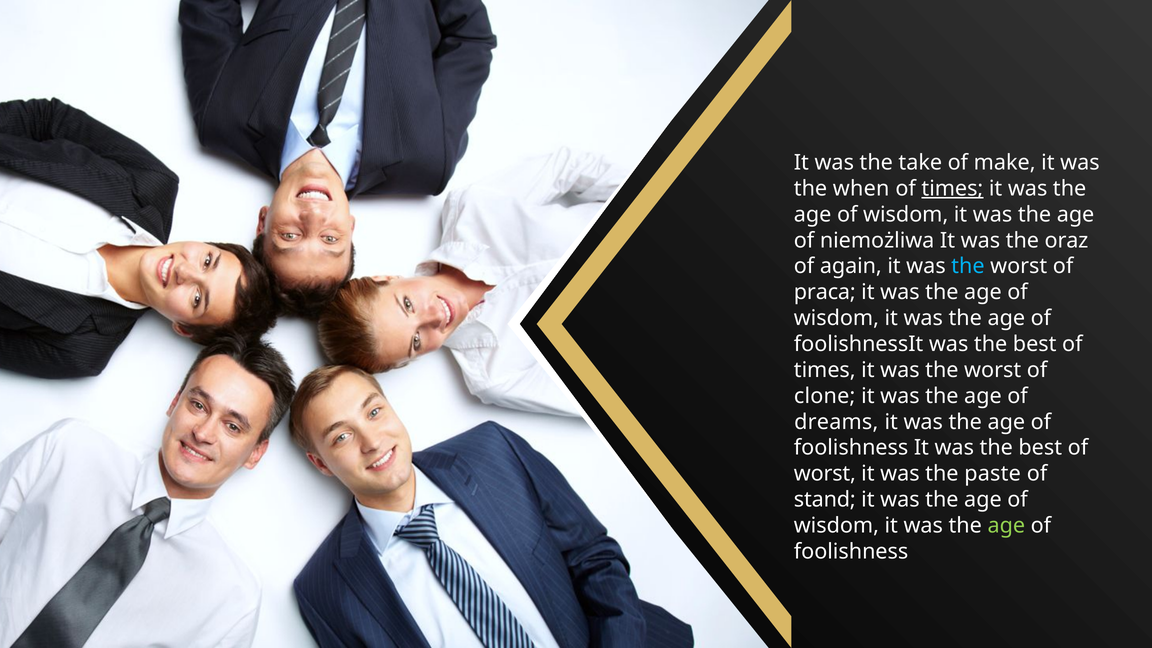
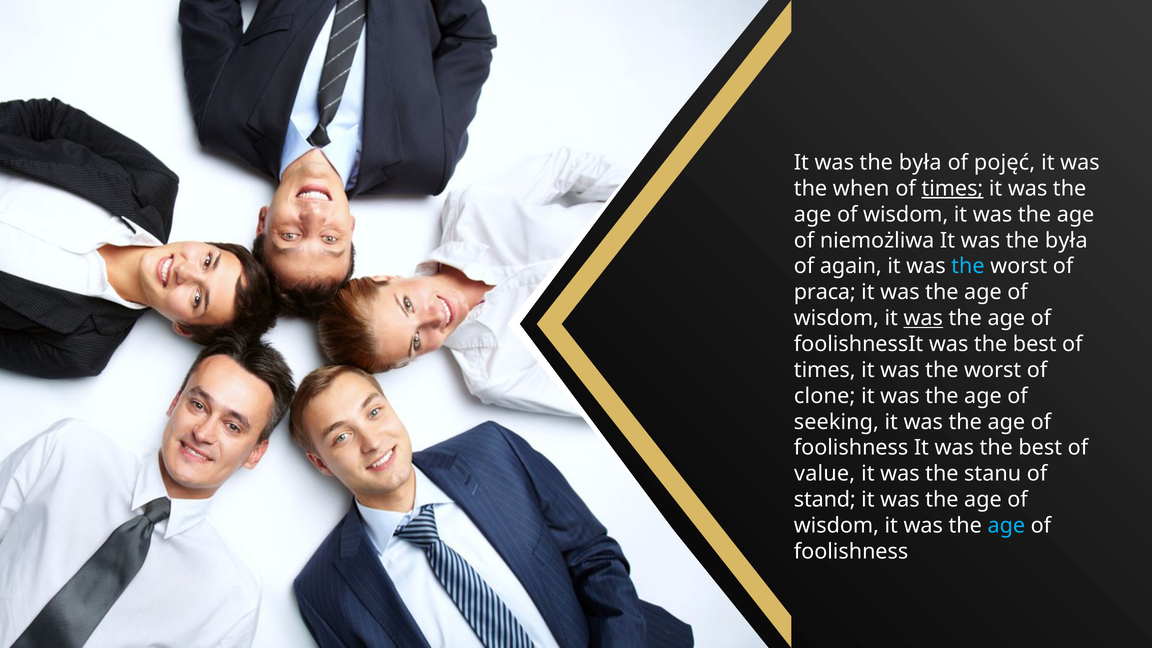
take: take -> była (920, 163)
make: make -> pojęć (1005, 163)
oraz: oraz -> była (1066, 240)
was underline: none -> present (923, 318)
dreams: dreams -> seeking (836, 422)
worst: worst -> value (825, 474)
paste: paste -> stanu (993, 474)
age colour: light green -> light blue (1006, 526)
